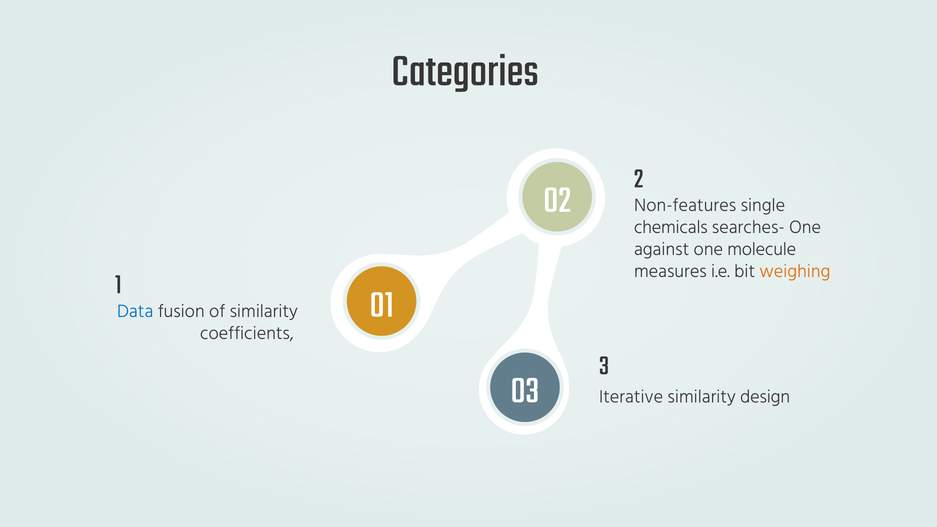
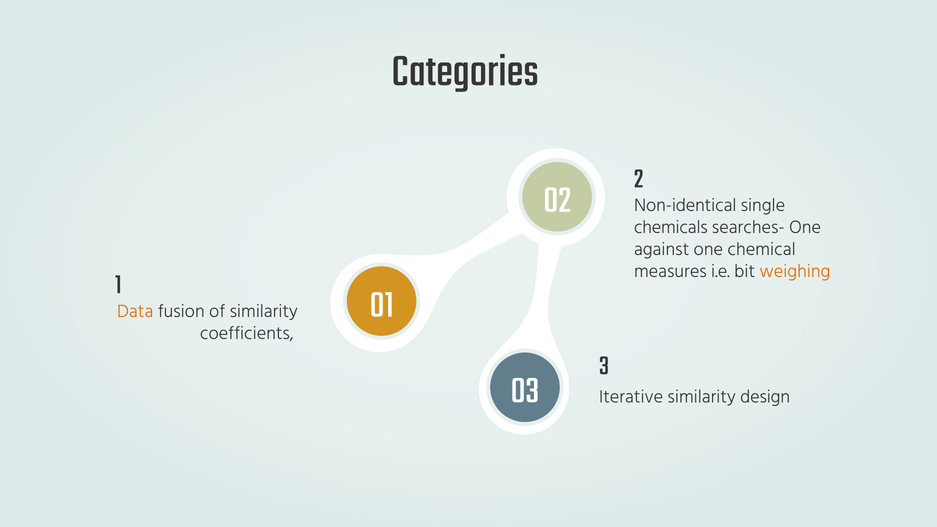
Non-features: Non-features -> Non-identical (685, 205)
molecule: molecule -> chemical (762, 249)
Data colour: blue -> orange (135, 311)
